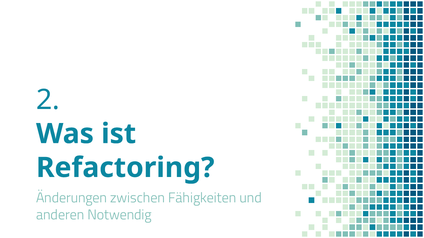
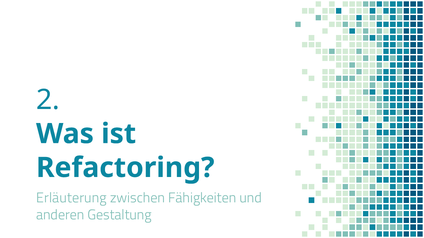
Änderungen: Änderungen -> Erläuterung (71, 198)
Notwendig: Notwendig -> Gestaltung (120, 215)
